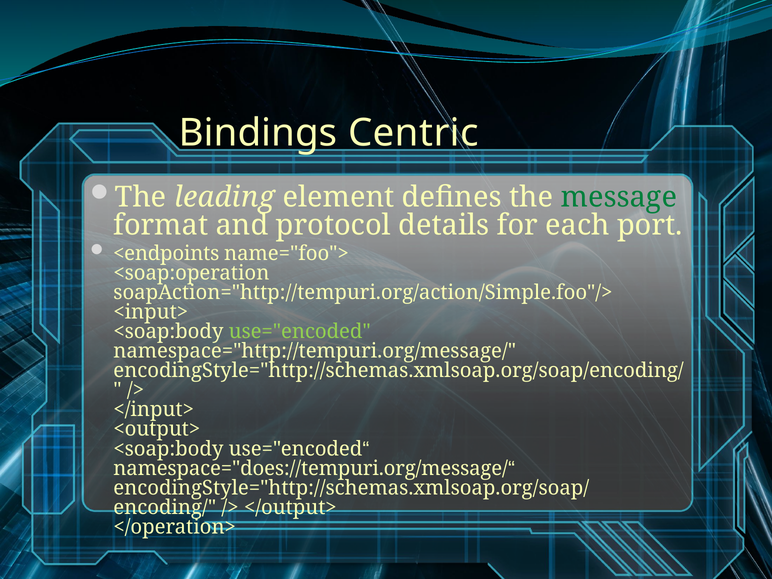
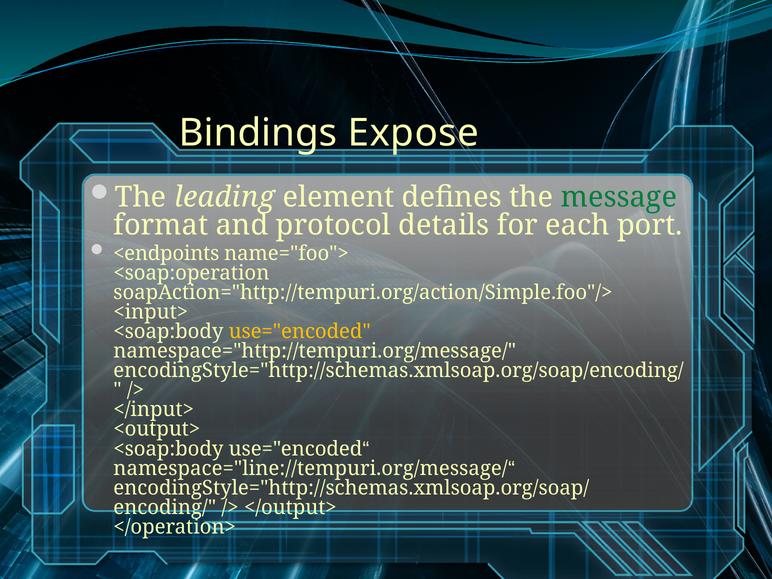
Centric: Centric -> Expose (413, 133)
use="encoded colour: light green -> yellow (300, 332)
namespace="does://tempuri.org/message/: namespace="does://tempuri.org/message/ -> namespace="line://tempuri.org/message/ (311, 468)
